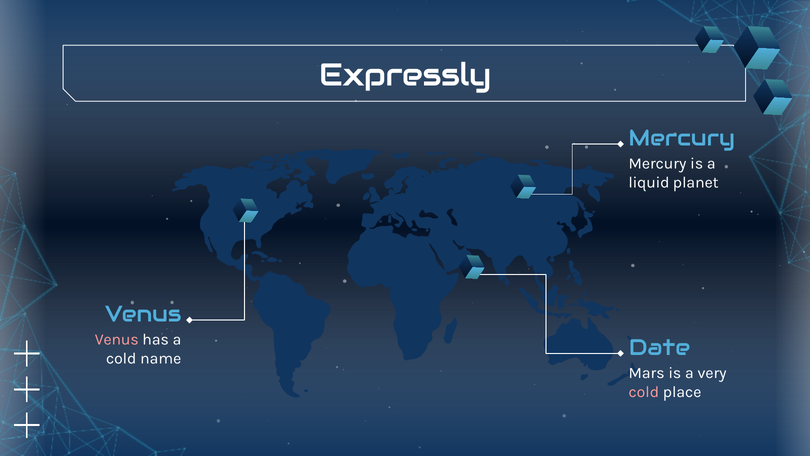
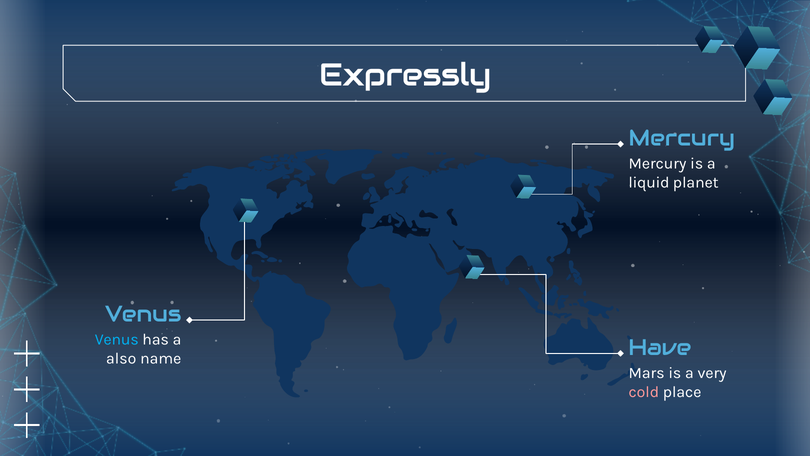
Venus colour: pink -> light blue (117, 339)
Date: Date -> Have (660, 347)
cold: cold -> also (121, 358)
